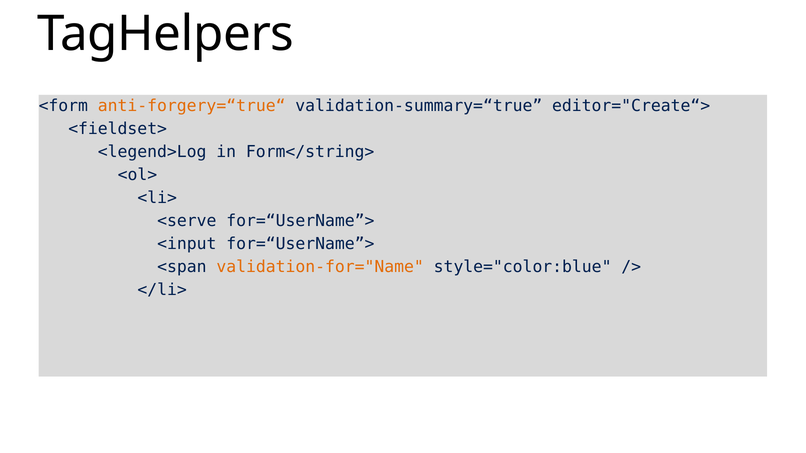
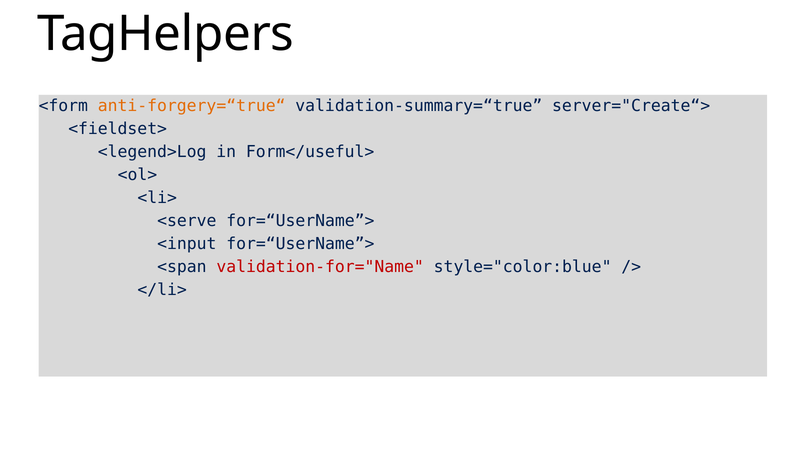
editor="Create“>: editor="Create“> -> server="Create“> (631, 106)
Form</string>: Form</string> -> Form</useful> (310, 152)
validation-for="Name colour: orange -> red (320, 267)
